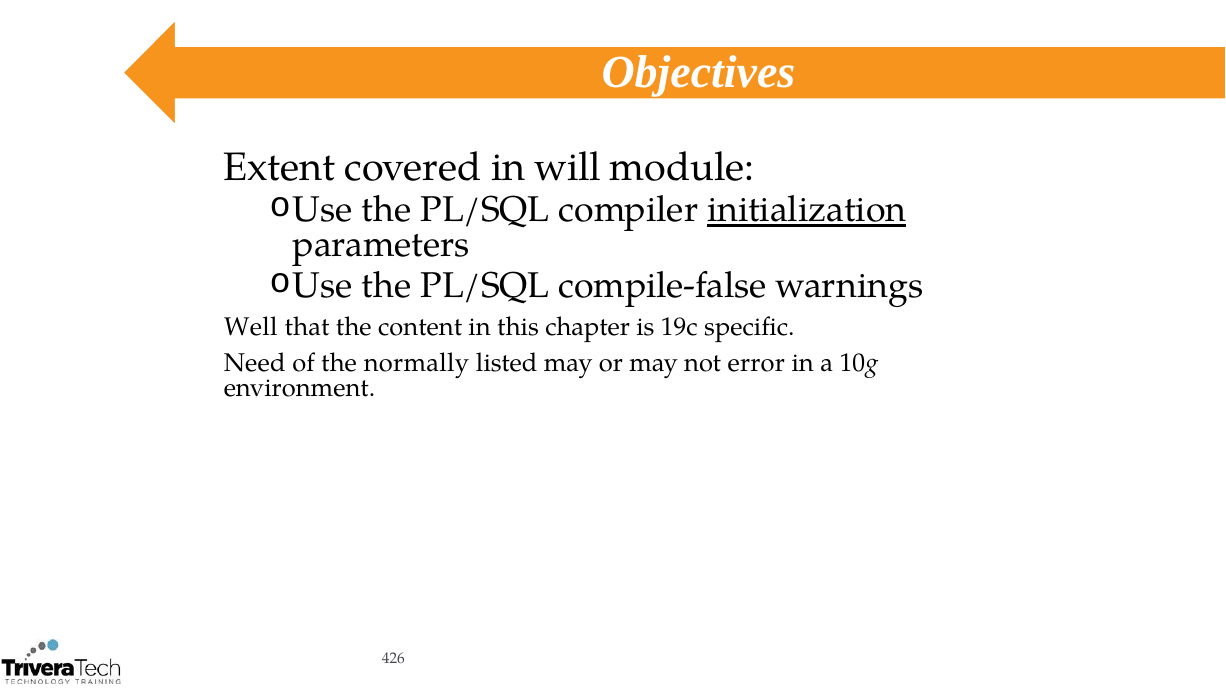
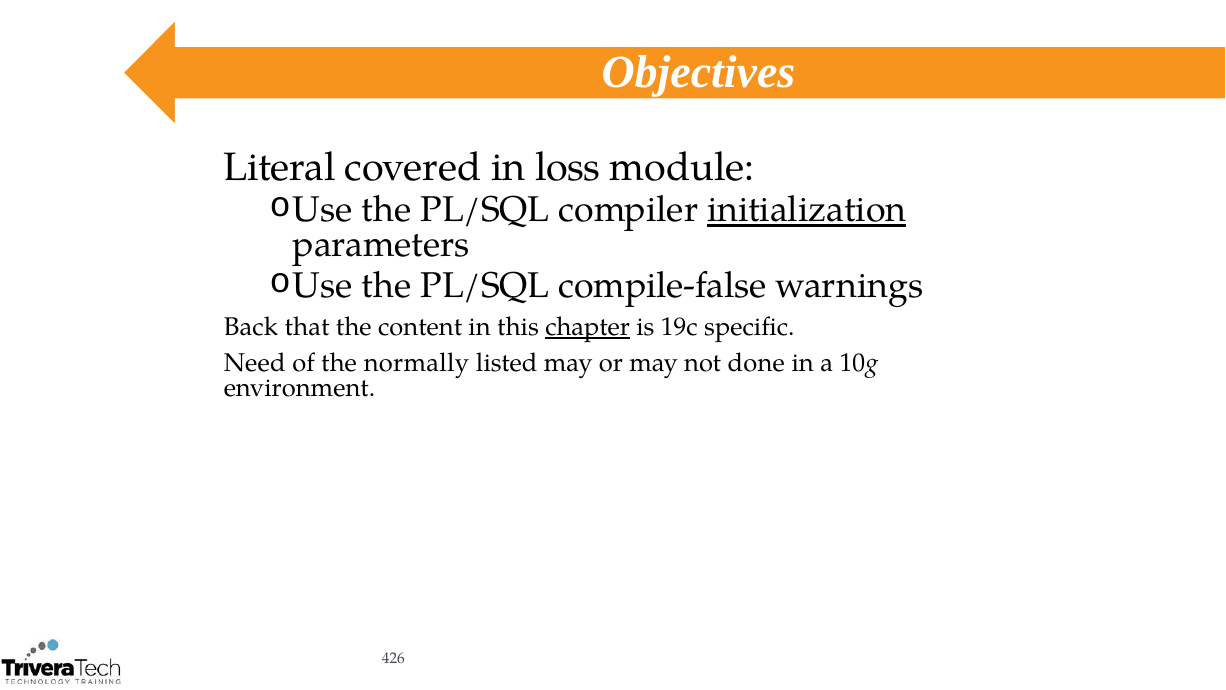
Extent: Extent -> Literal (280, 167)
will: will -> loss (568, 167)
Well: Well -> Back (251, 327)
chapter underline: none -> present (588, 327)
error: error -> done (756, 363)
